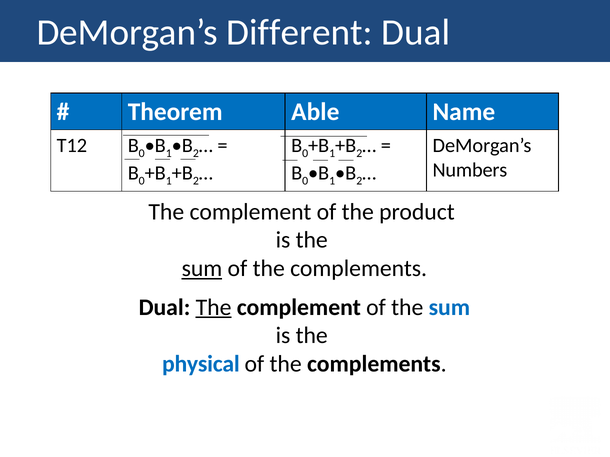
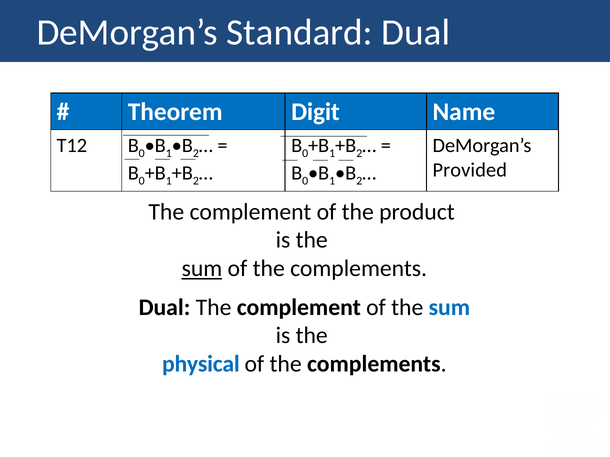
Different: Different -> Standard (300, 33)
Able: Able -> Digit (315, 112)
Numbers: Numbers -> Provided (470, 170)
The underline: present -> none (214, 308)
